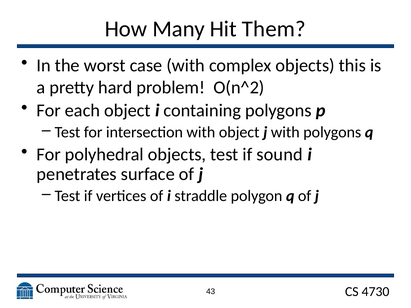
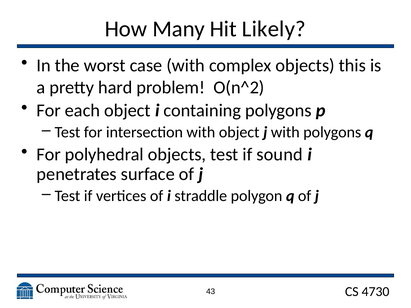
Them: Them -> Likely (274, 29)
